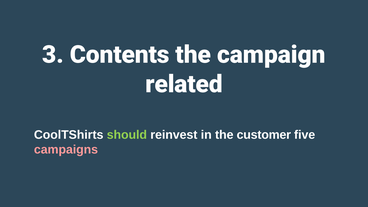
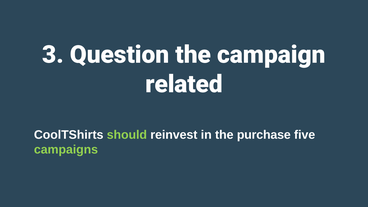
Contents: Contents -> Question (120, 55)
customer: customer -> purchase (264, 135)
campaigns colour: pink -> light green (66, 150)
